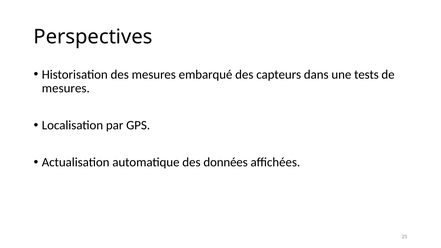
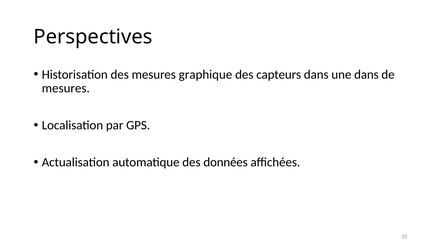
embarqué: embarqué -> graphique (206, 75)
une tests: tests -> dans (366, 75)
